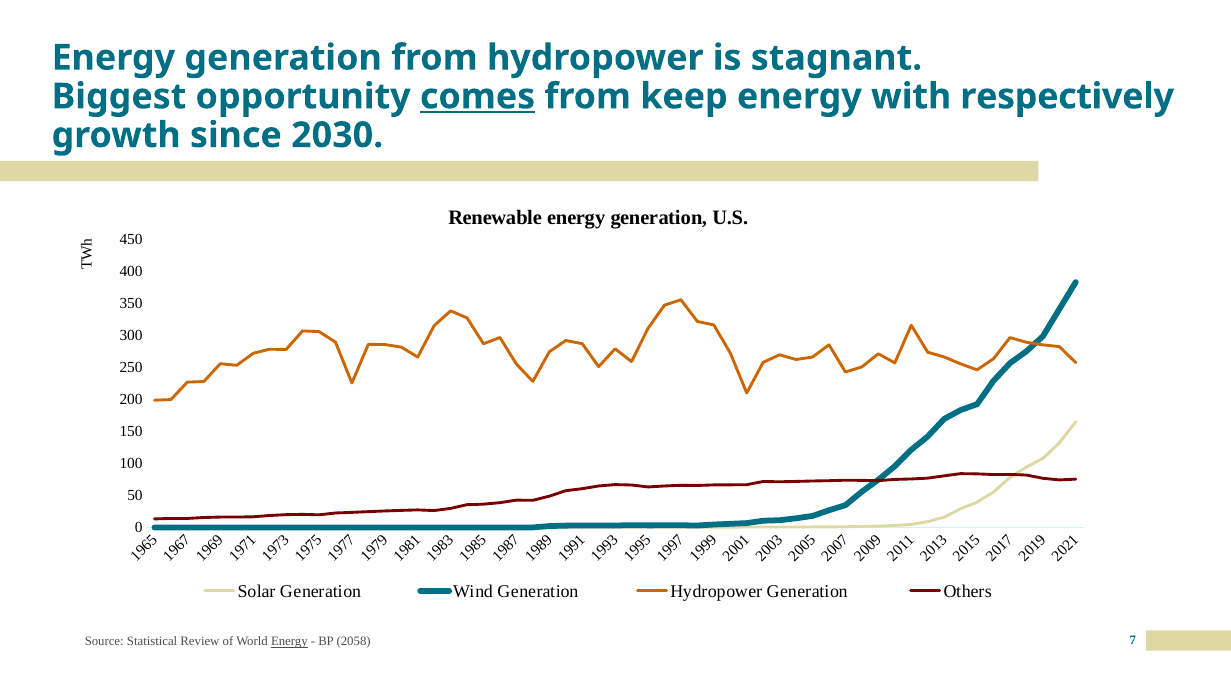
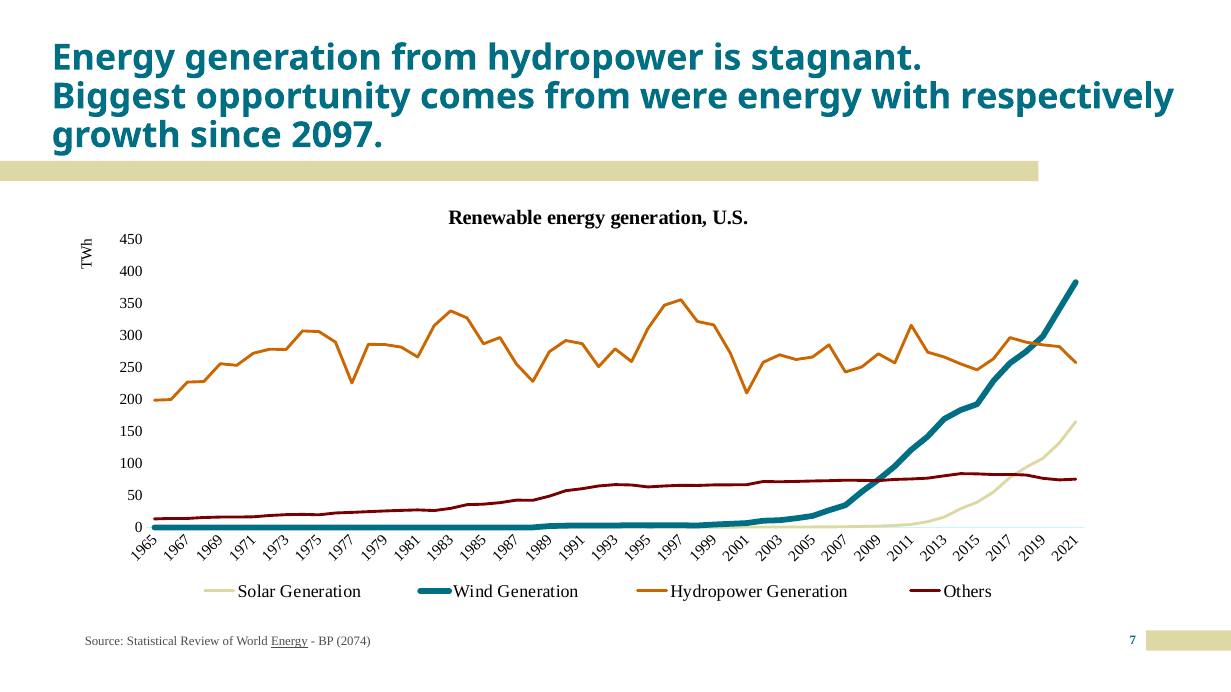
comes underline: present -> none (478, 97)
keep: keep -> were (684, 97)
2030: 2030 -> 2097 (337, 135)
2058: 2058 -> 2074 (354, 642)
